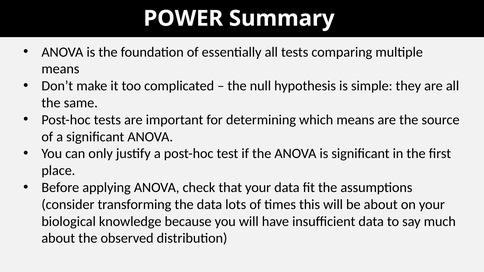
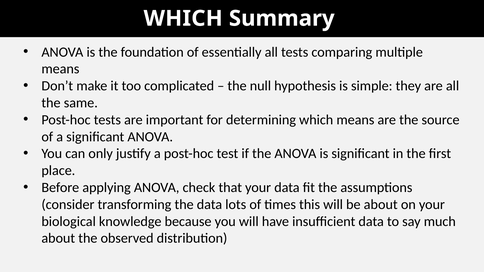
POWER: POWER -> WHICH (183, 18)
